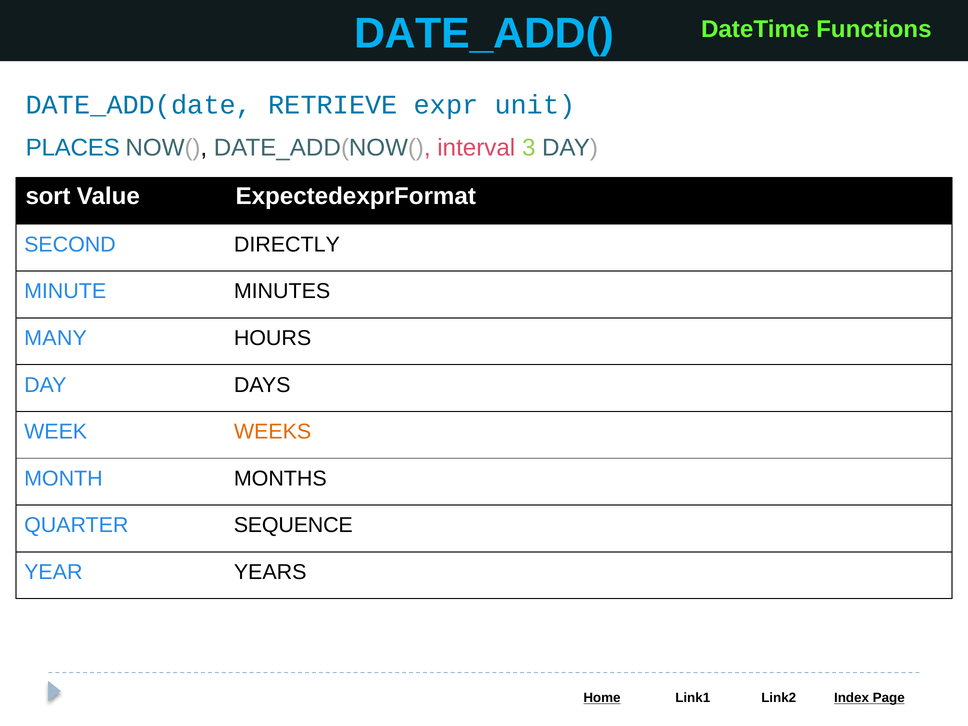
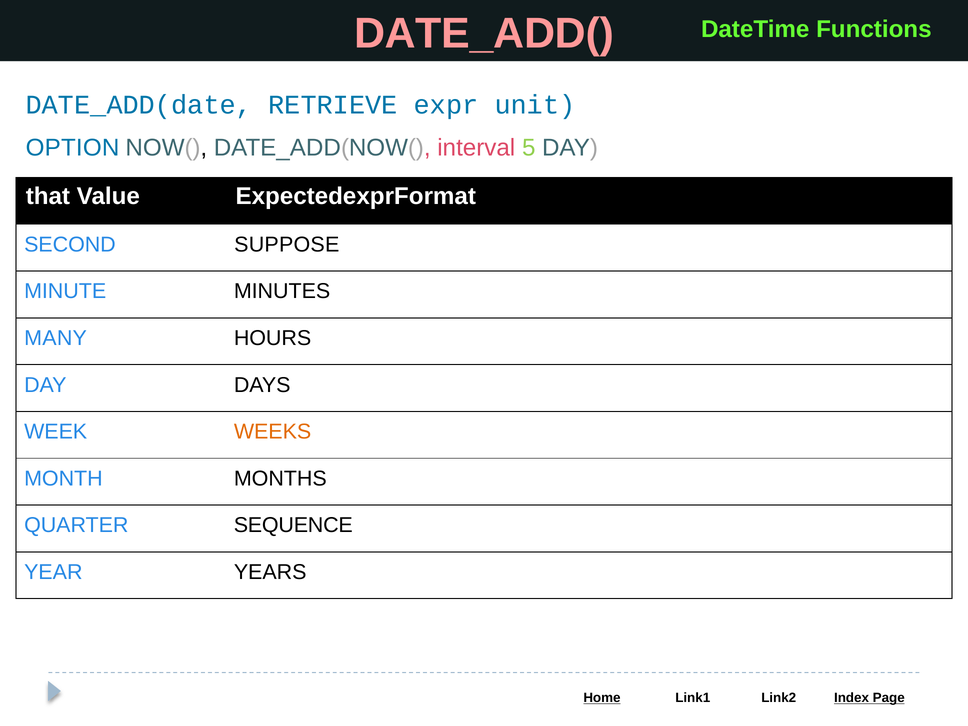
DATE_ADD( colour: light blue -> pink (484, 34)
PLACES: PLACES -> OPTION (73, 148)
3: 3 -> 5 (529, 148)
sort: sort -> that (48, 196)
DIRECTLY: DIRECTLY -> SUPPOSE (287, 245)
